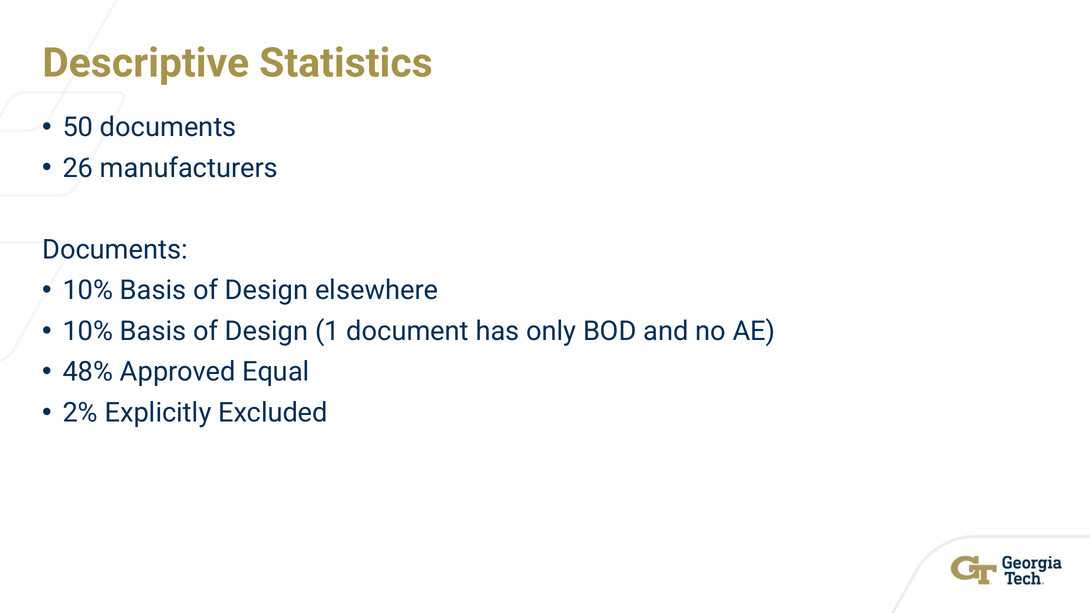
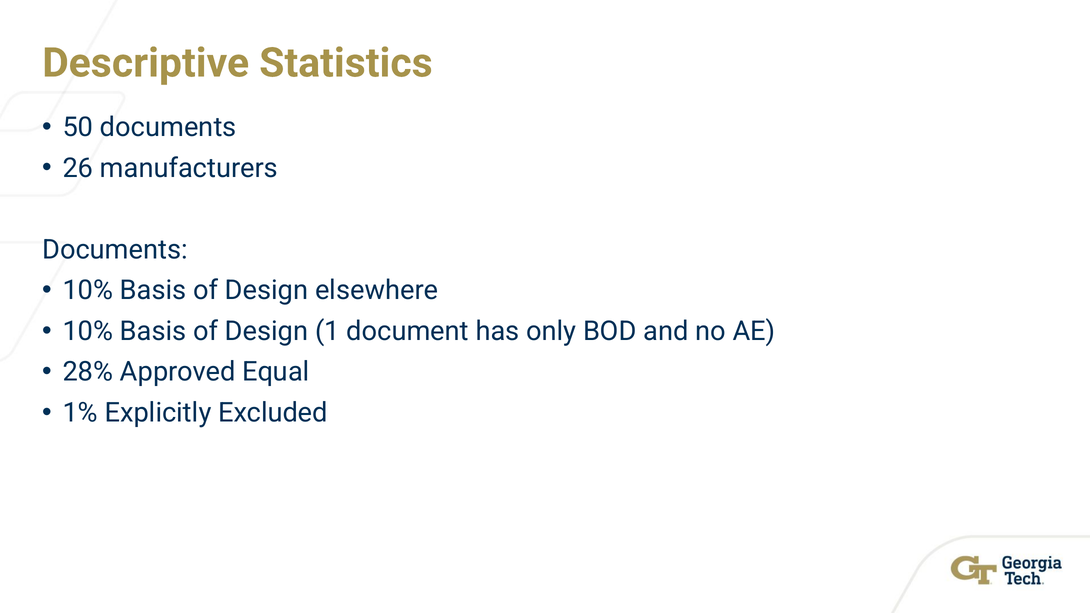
48%: 48% -> 28% (88, 372)
2%: 2% -> 1% (80, 413)
